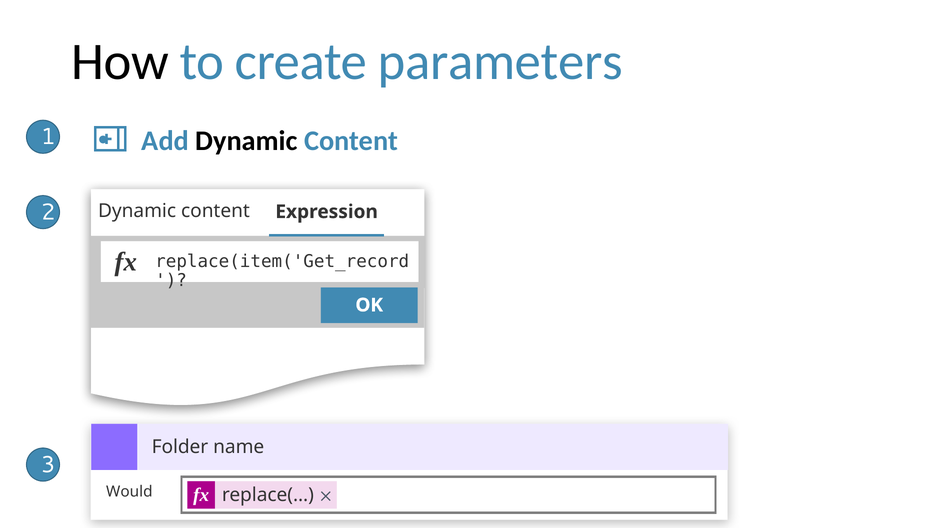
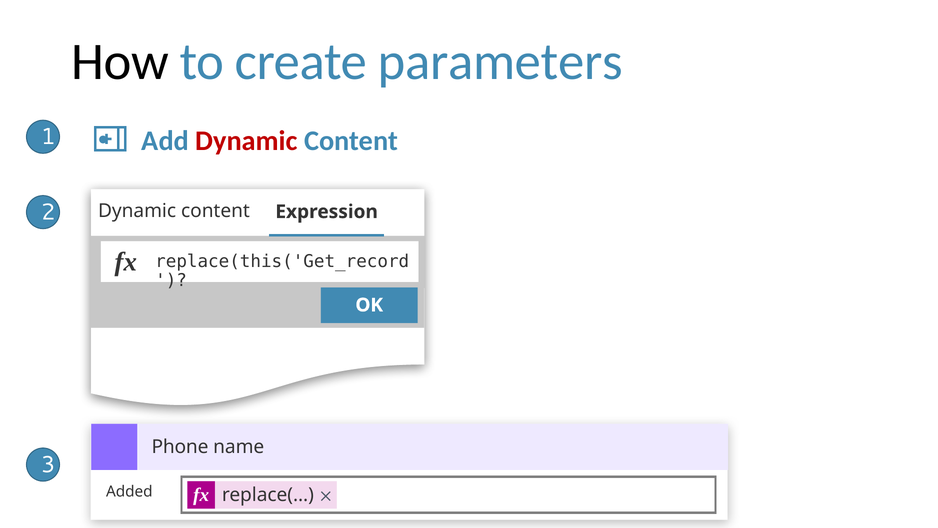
Dynamic colour: black -> red (247, 141)
replace(item('Get_record: replace(item('Get_record -> replace(this('Get_record (282, 261)
Folder: Folder -> Phone (180, 446)
Would: Would -> Added (129, 491)
